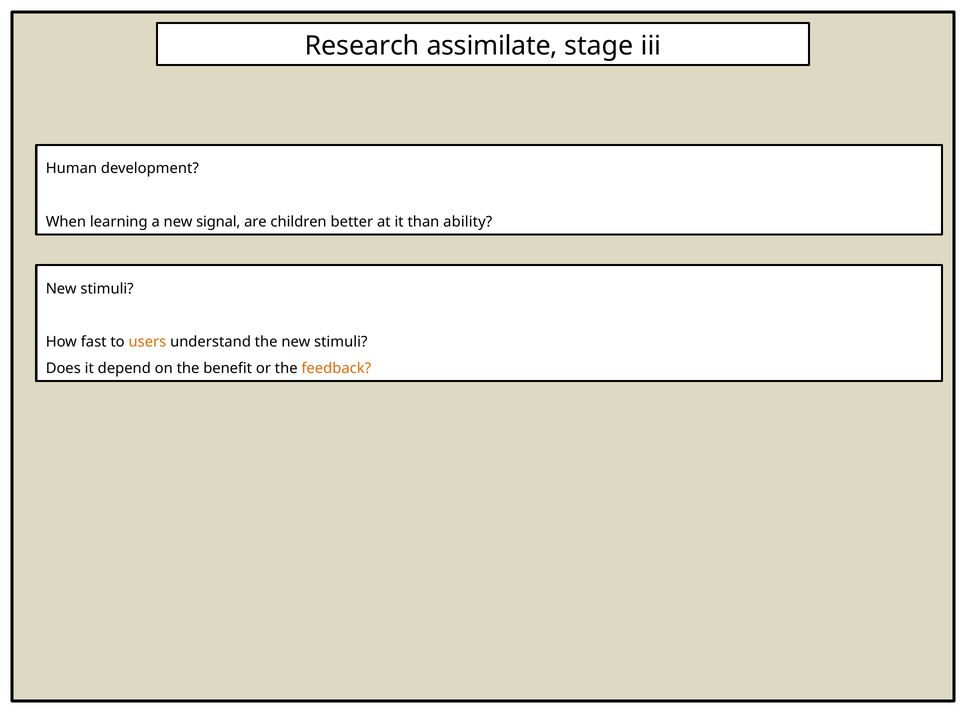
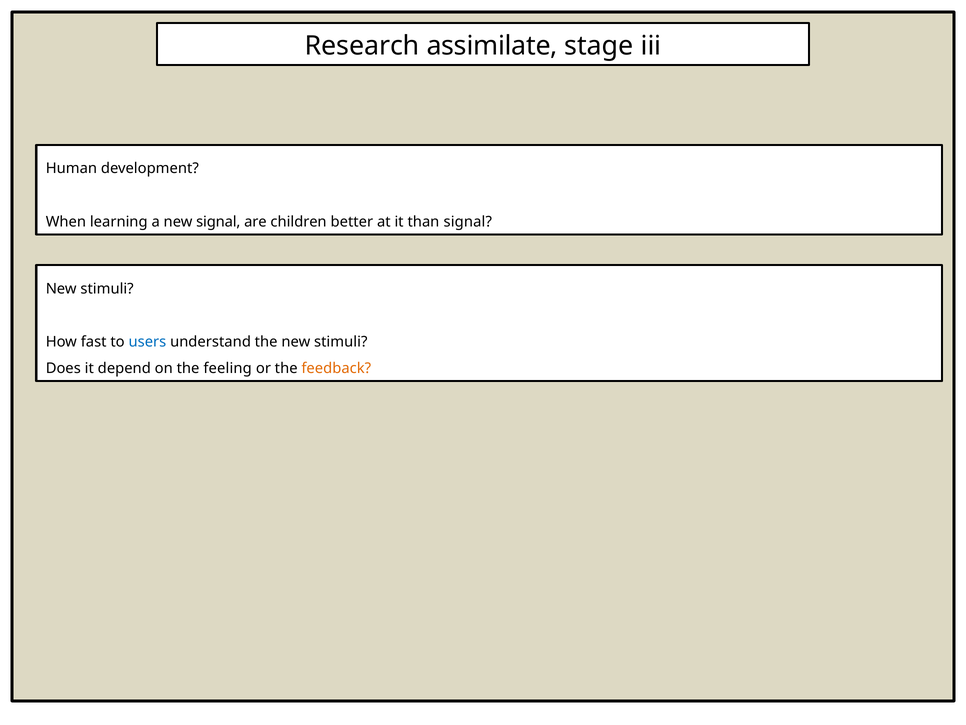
than ability: ability -> signal (468, 222)
users colour: orange -> blue (147, 342)
benefit: benefit -> feeling (228, 368)
